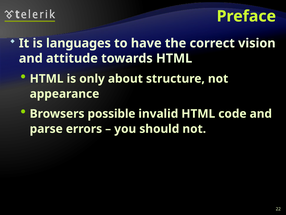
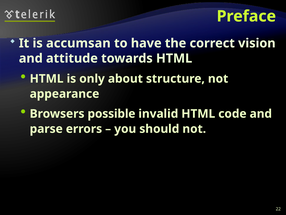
languages: languages -> accumsan (78, 43)
